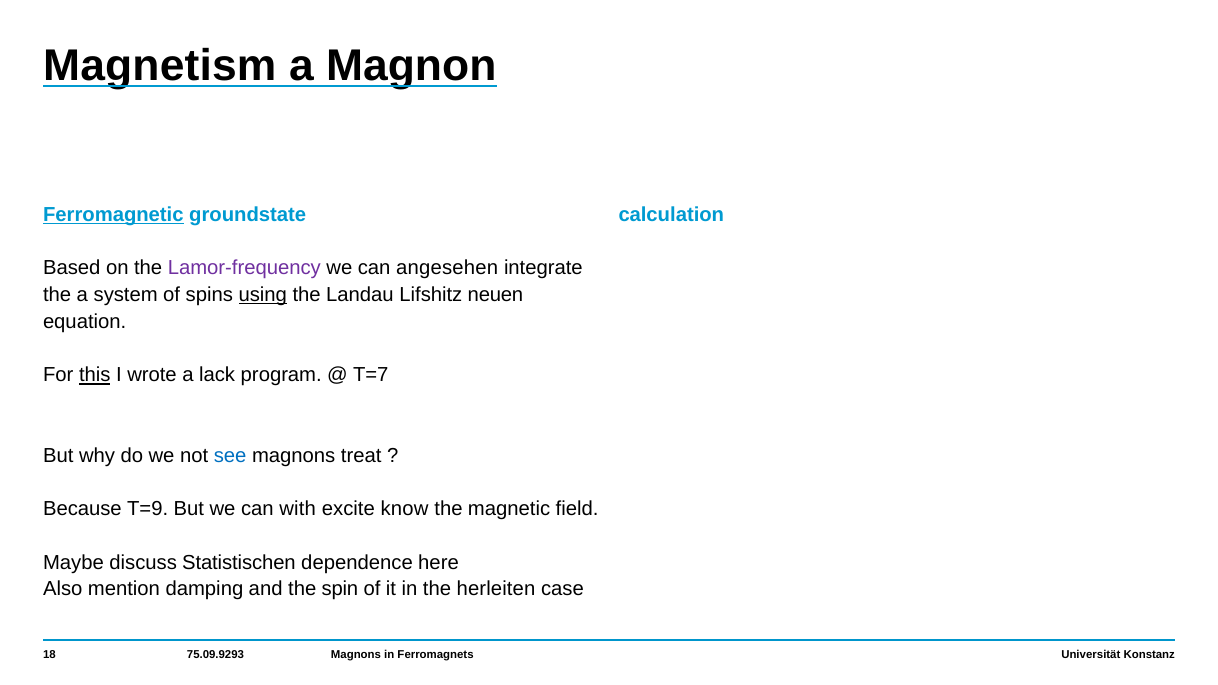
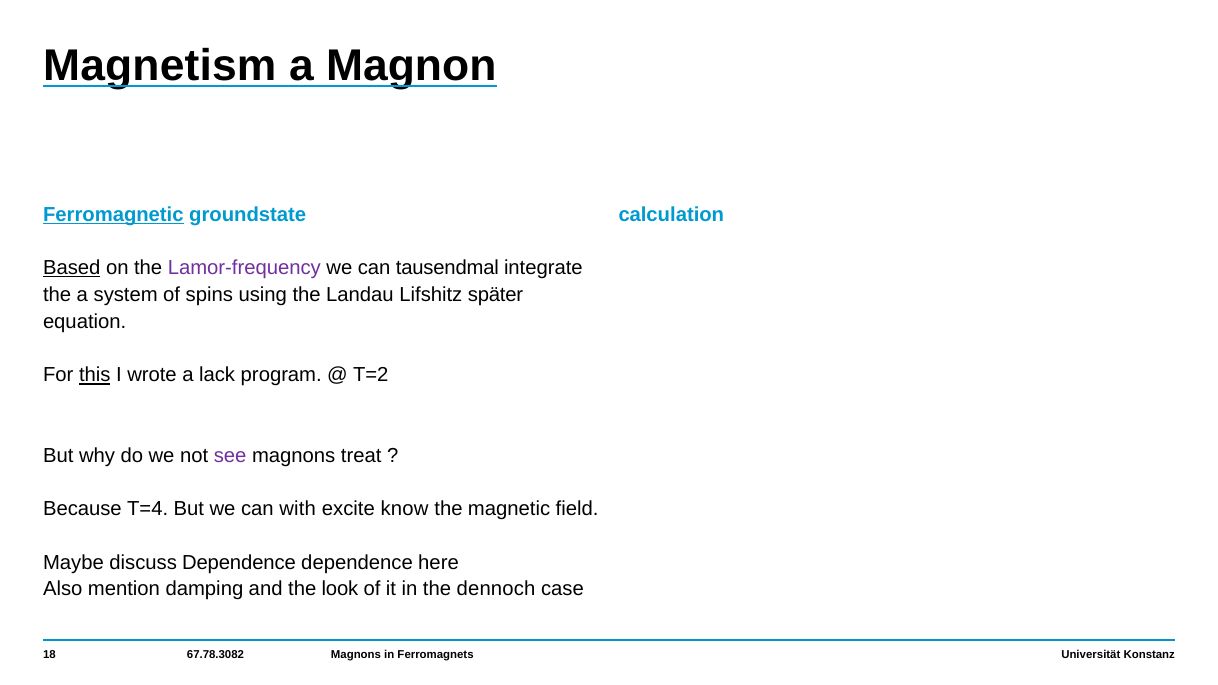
Based underline: none -> present (72, 268)
angesehen: angesehen -> tausendmal (447, 268)
using underline: present -> none (263, 295)
neuen: neuen -> später (495, 295)
T=7: T=7 -> T=2 (371, 375)
see colour: blue -> purple (230, 456)
T=9: T=9 -> T=4 (148, 509)
discuss Statistischen: Statistischen -> Dependence (239, 563)
spin: spin -> look (340, 589)
herleiten: herleiten -> dennoch (496, 589)
75.09.9293: 75.09.9293 -> 67.78.3082 (215, 655)
